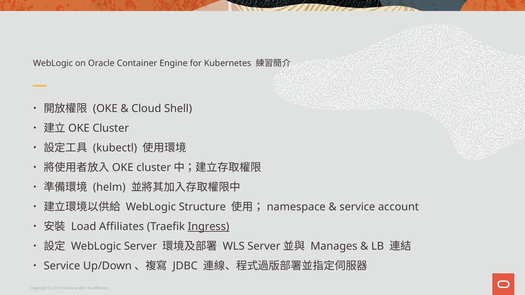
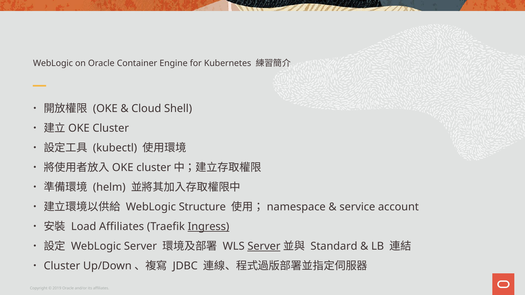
Server underline: none -> present (264, 247)
Manages: Manages -> Standard (334, 247)
Service: Service -> Cluster (62, 266)
